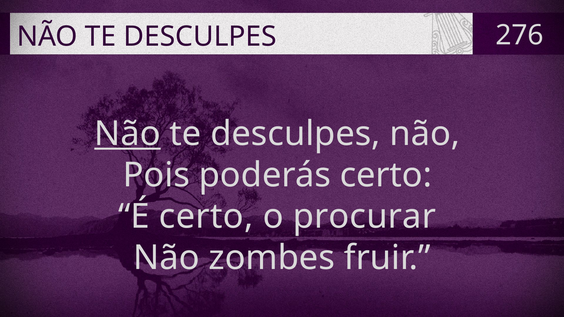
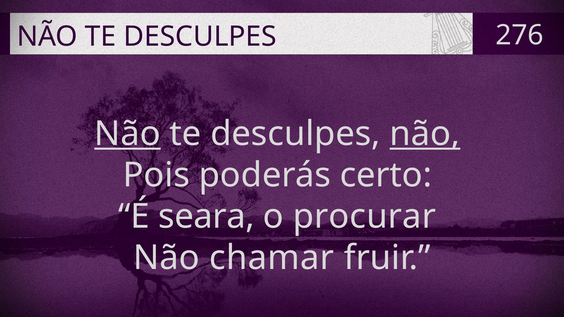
não underline: none -> present (425, 134)
É certo: certo -> seara (207, 217)
zombes: zombes -> chamar (272, 258)
